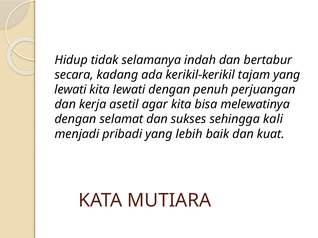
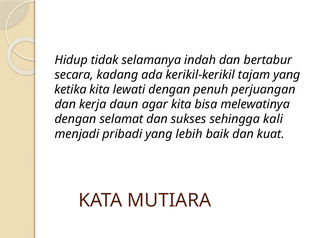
lewati: lewati -> ketika (70, 90)
asetil: asetil -> daun (124, 105)
